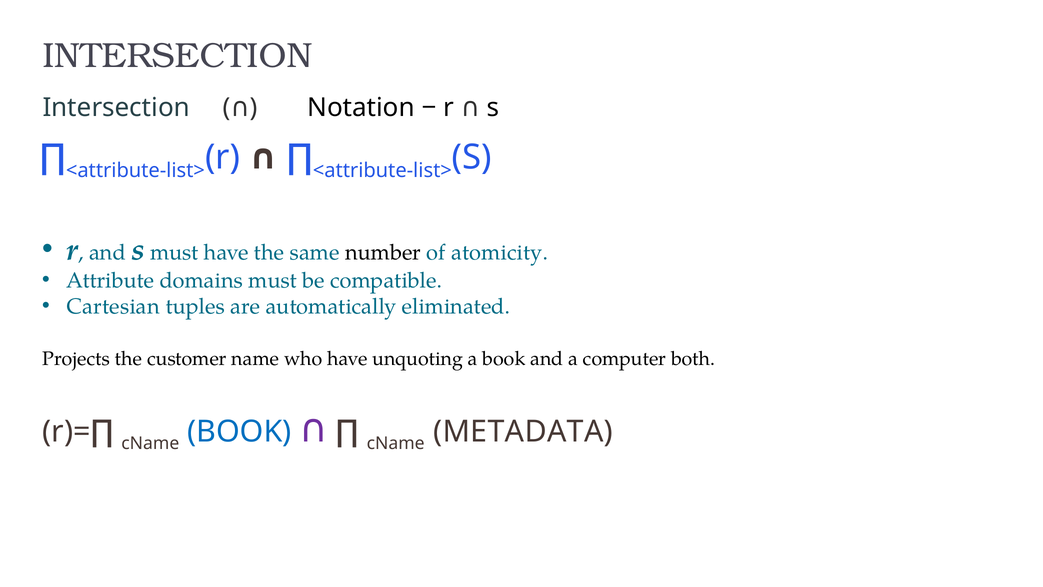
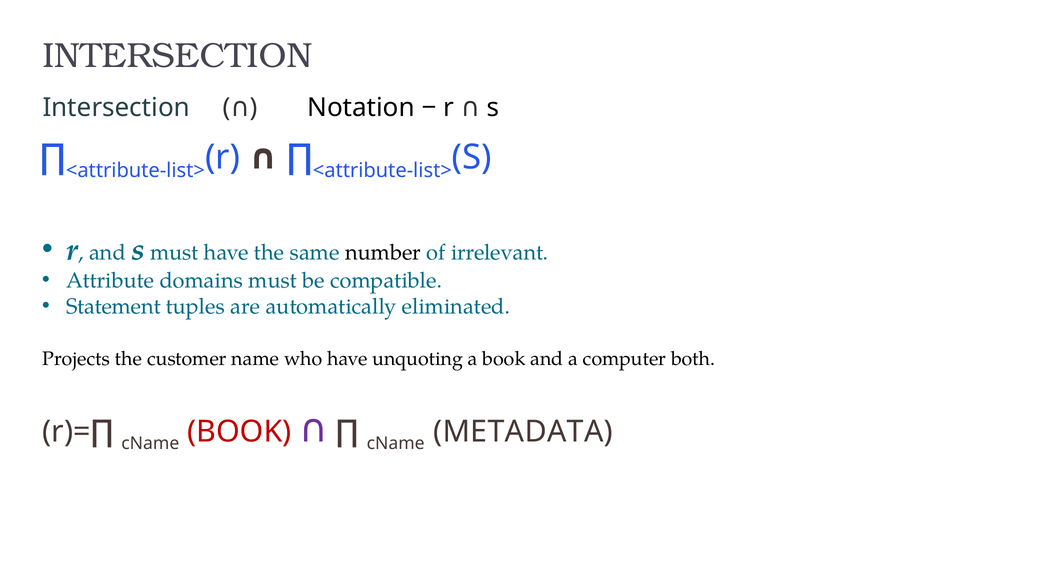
atomicity: atomicity -> irrelevant (500, 252)
Cartesian: Cartesian -> Statement (113, 306)
BOOK colour: blue -> red (239, 431)
